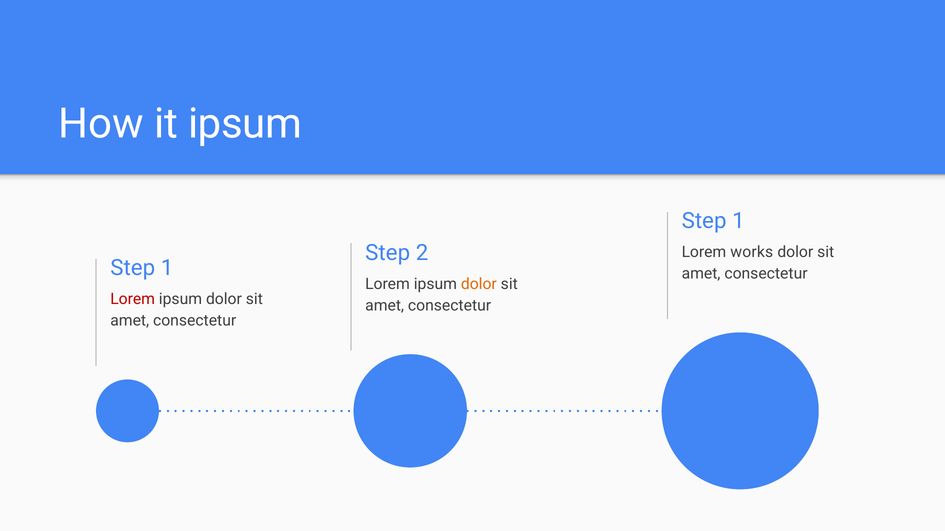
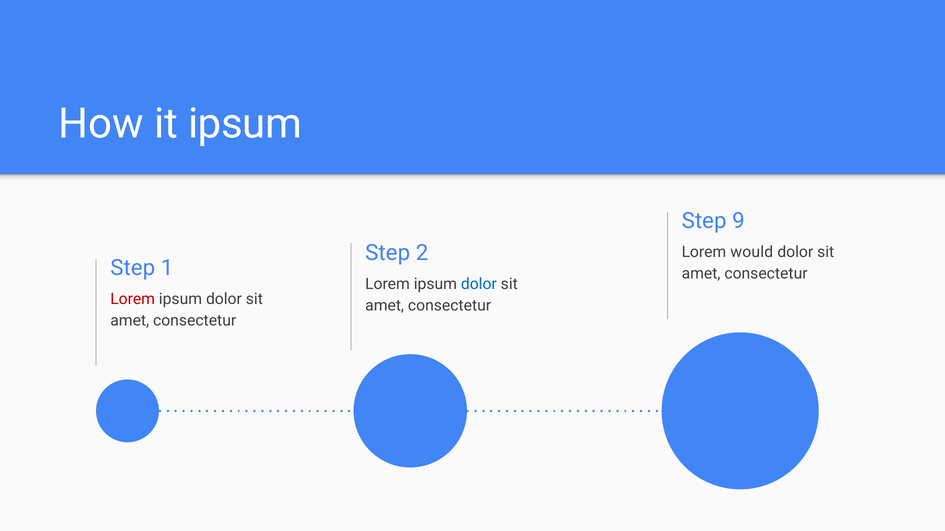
1: 1 -> 9 (738, 221)
works: works -> would (752, 252)
dolor colour: orange -> blue (479, 284)
